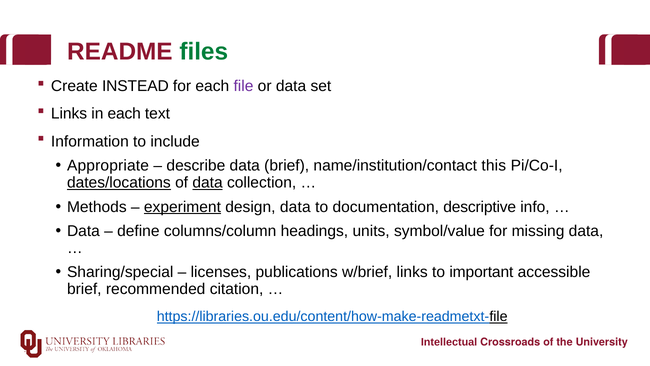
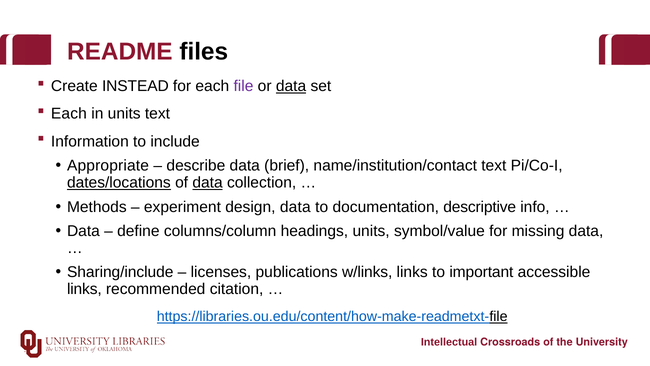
files colour: green -> black (204, 51)
data underline: none -> present (291, 86)
Links: Links -> Each (69, 114)
in each: each -> units (124, 114)
name/institution/contact this: this -> text (494, 166)
experiment underline: present -> none (182, 207)
Sharing/special: Sharing/special -> Sharing/include (120, 272)
w/brief: w/brief -> w/links (367, 272)
brief: brief -> links (84, 289)
